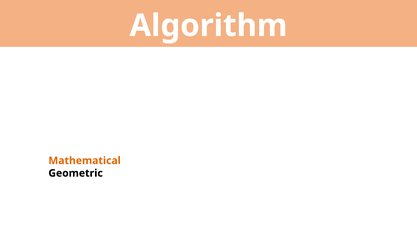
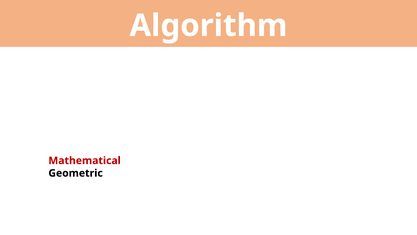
Mathematical colour: orange -> red (85, 160)
